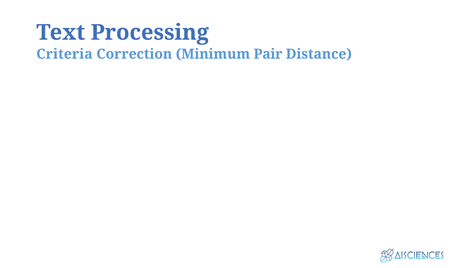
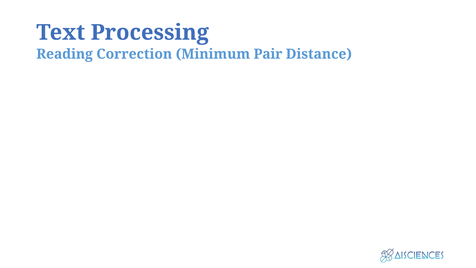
Criteria: Criteria -> Reading (65, 54)
